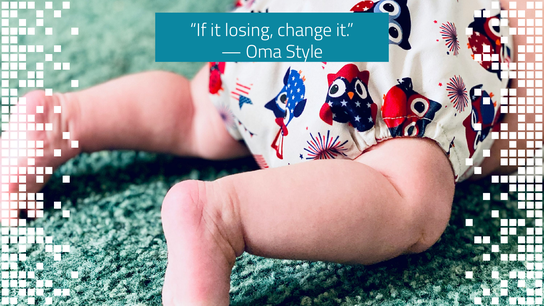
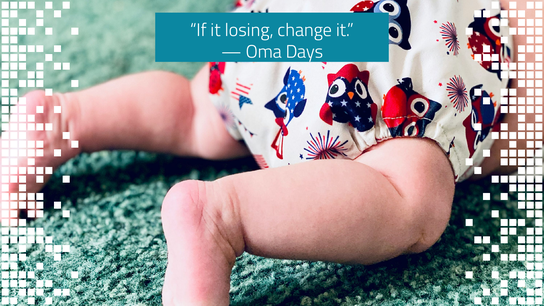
Style: Style -> Days (304, 52)
